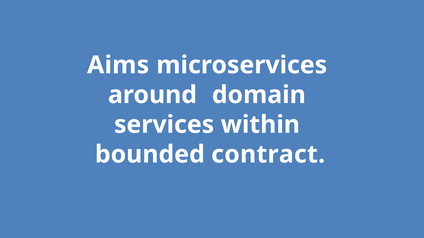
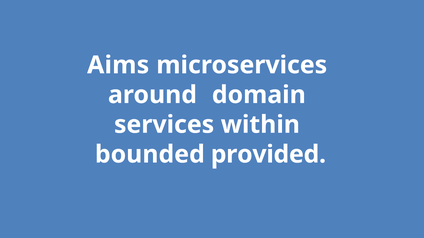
contract: contract -> provided (268, 155)
